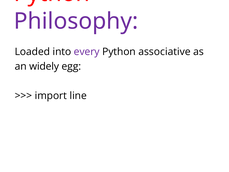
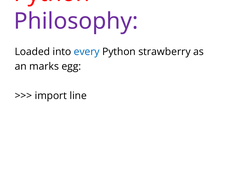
every colour: purple -> blue (87, 52)
associative: associative -> strawberry (164, 52)
widely: widely -> marks (44, 66)
